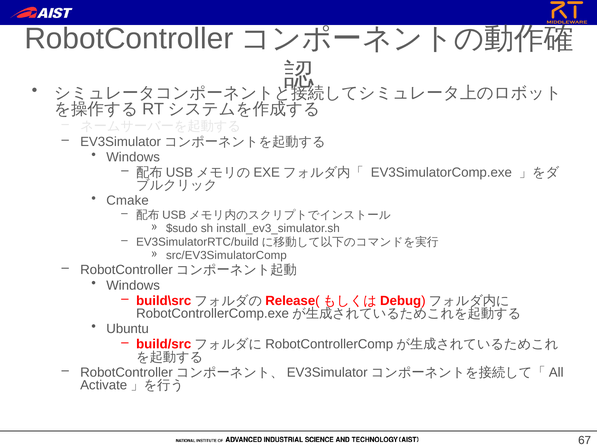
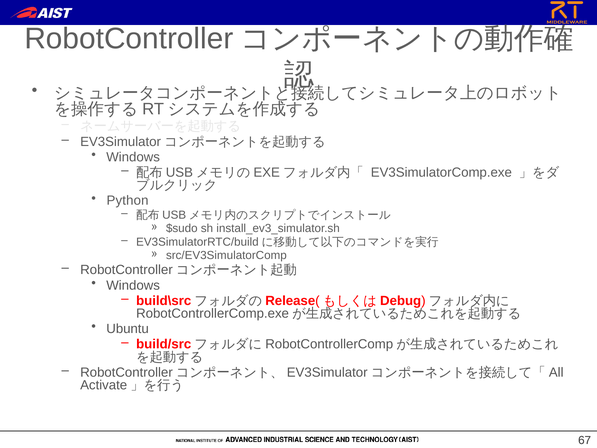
Cmake: Cmake -> Python (128, 200)
